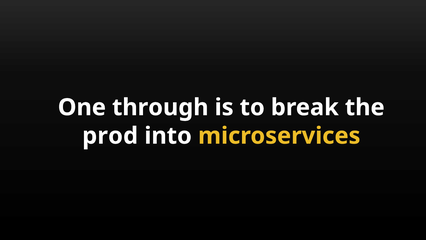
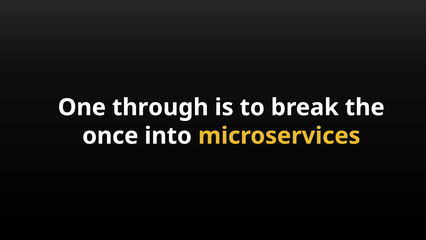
prod: prod -> once (110, 136)
